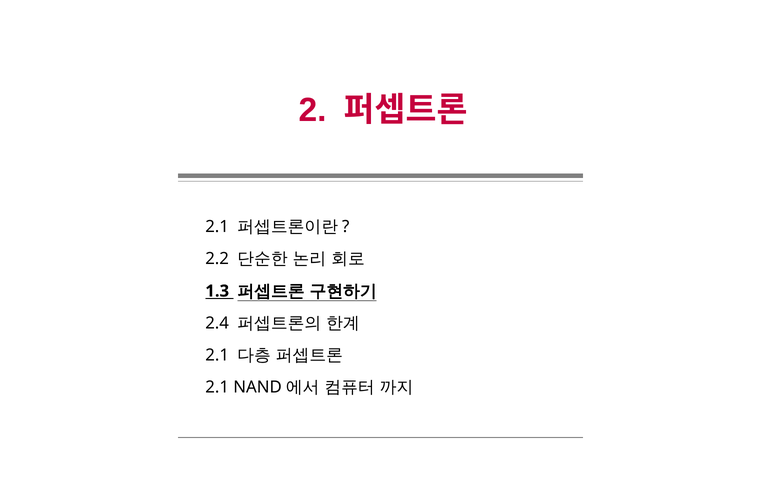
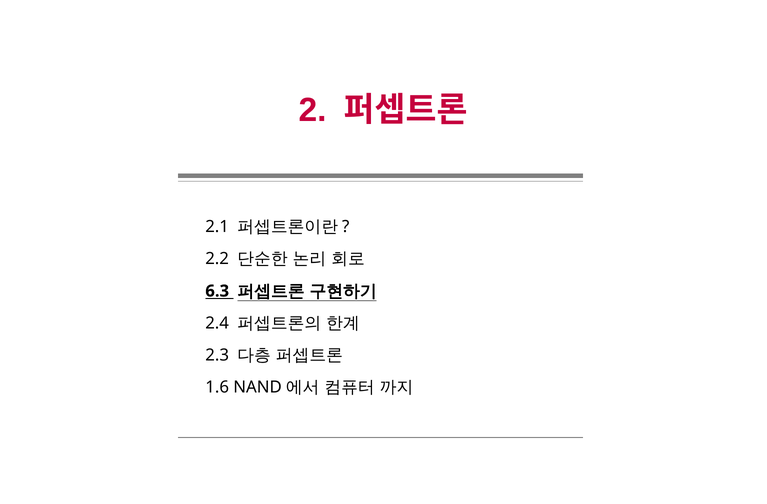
1.3: 1.3 -> 6.3 (217, 291)
2.1: 2.1 -> 2.3 (217, 355)
2.1: 2.1 -> 1.6 (217, 387)
